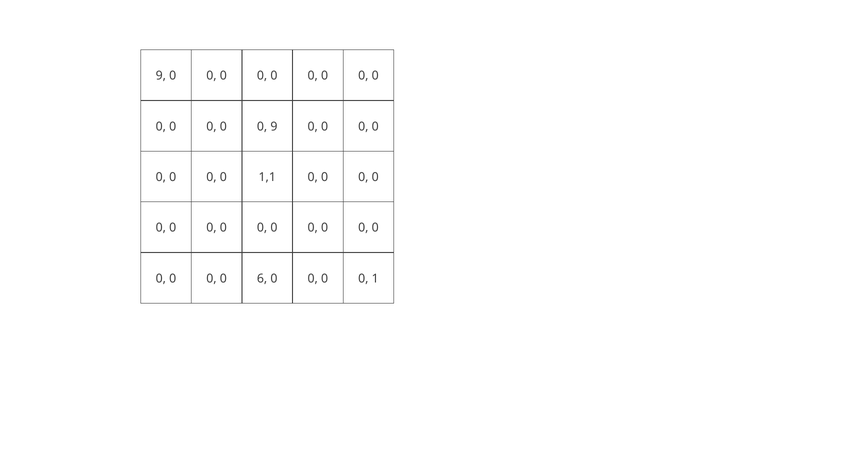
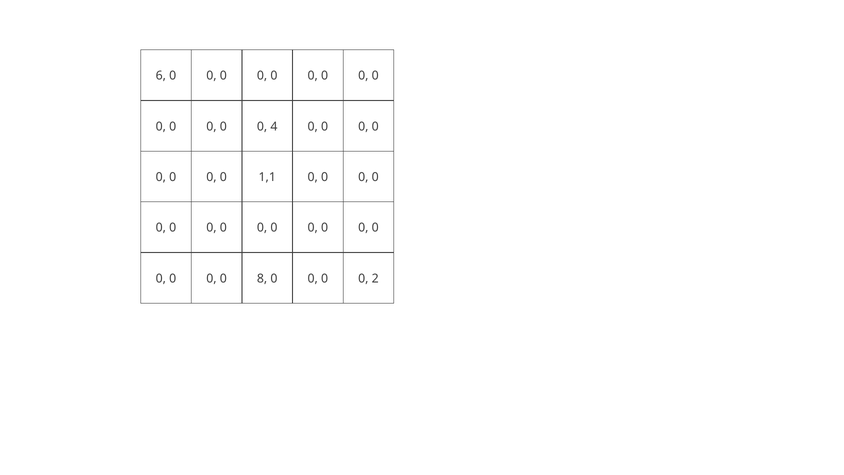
9: 9 -> 6 (161, 76)
0 9: 9 -> 4 (274, 126)
6: 6 -> 8 (262, 278)
1: 1 -> 2 (375, 278)
